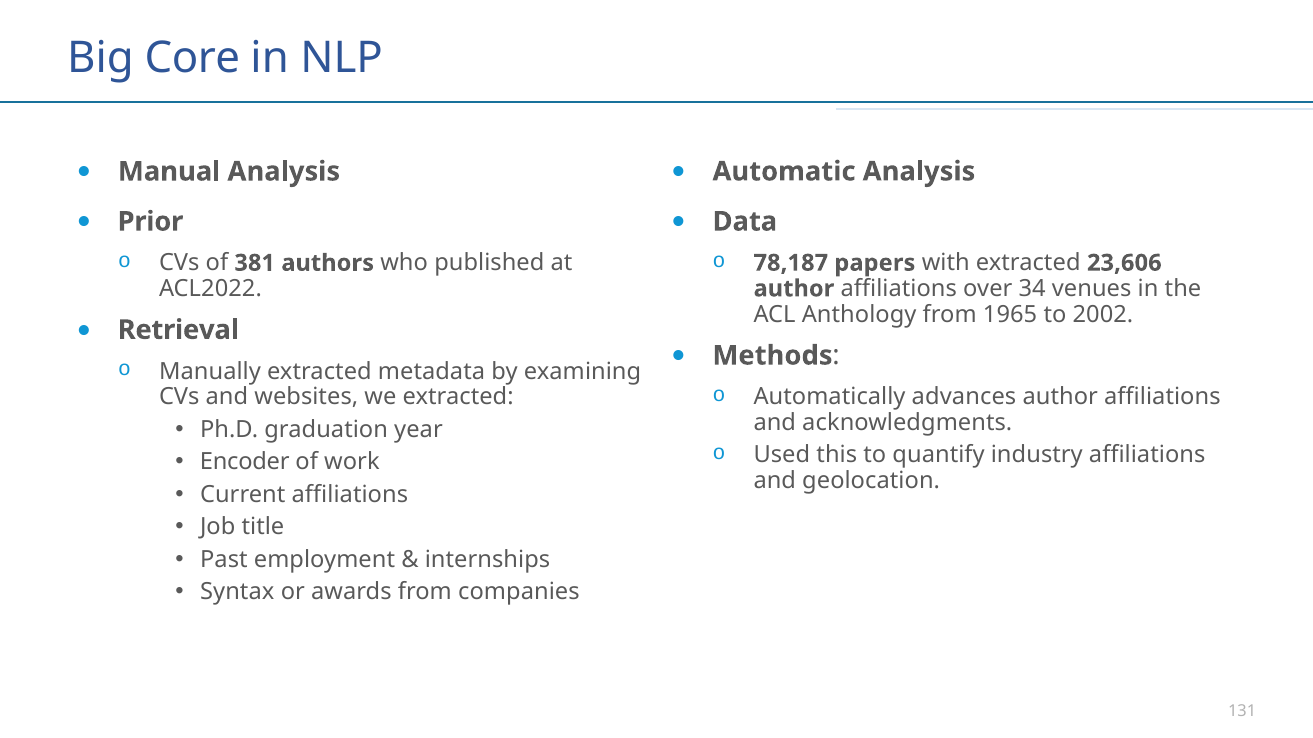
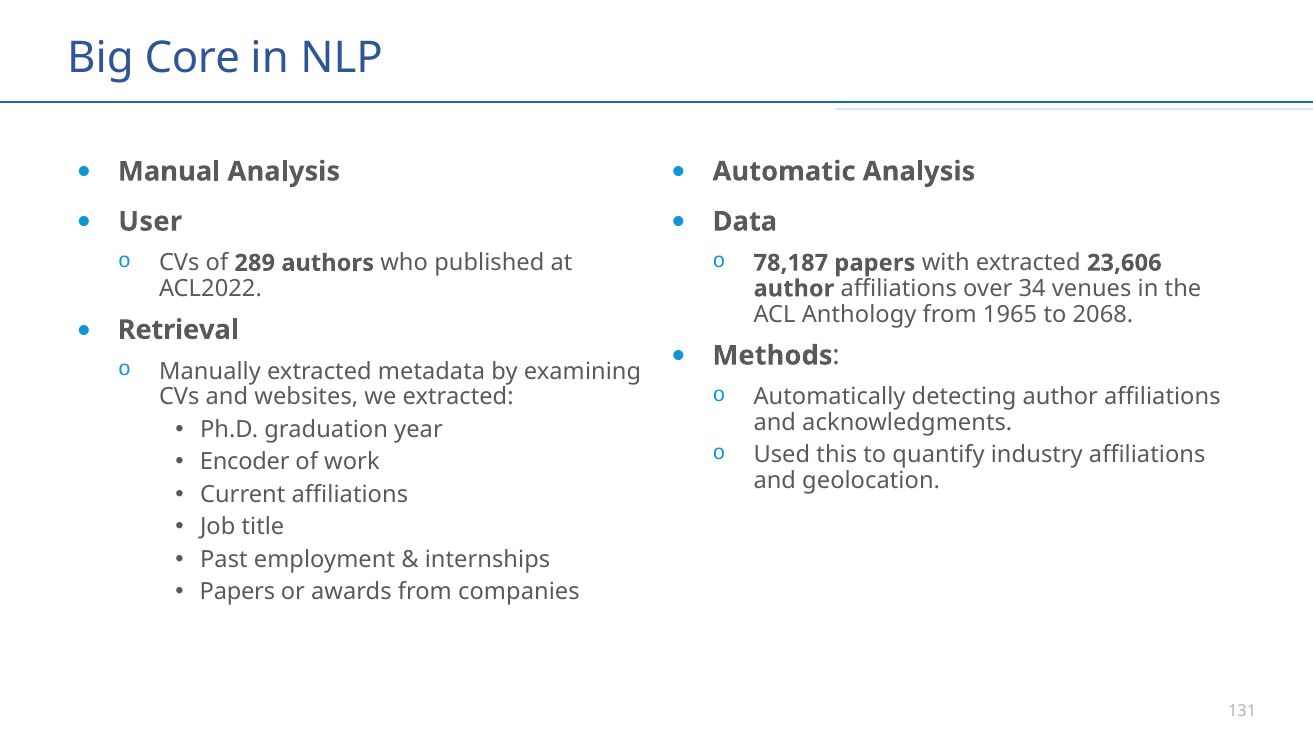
Prior: Prior -> User (150, 222)
381: 381 -> 289 (255, 263)
2002: 2002 -> 2068 (1103, 315)
advances: advances -> detecting (964, 397)
Syntax: Syntax -> Papers (237, 592)
